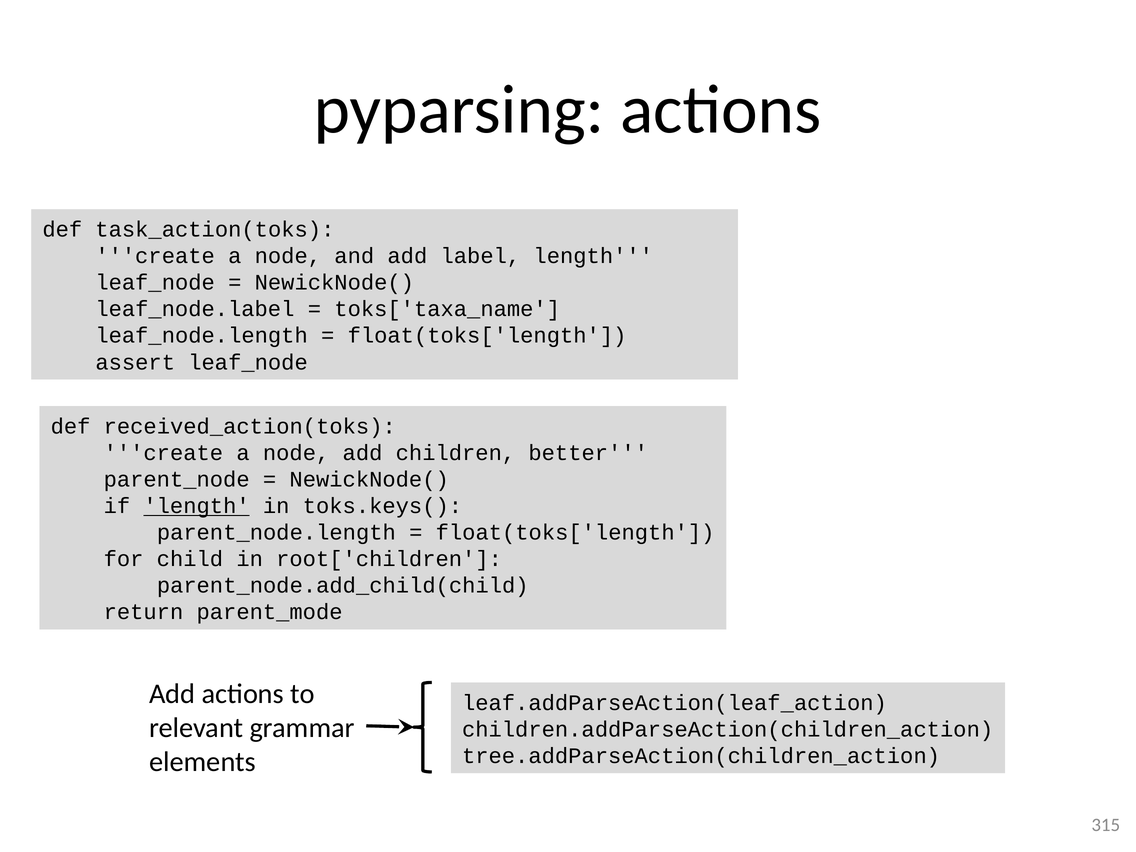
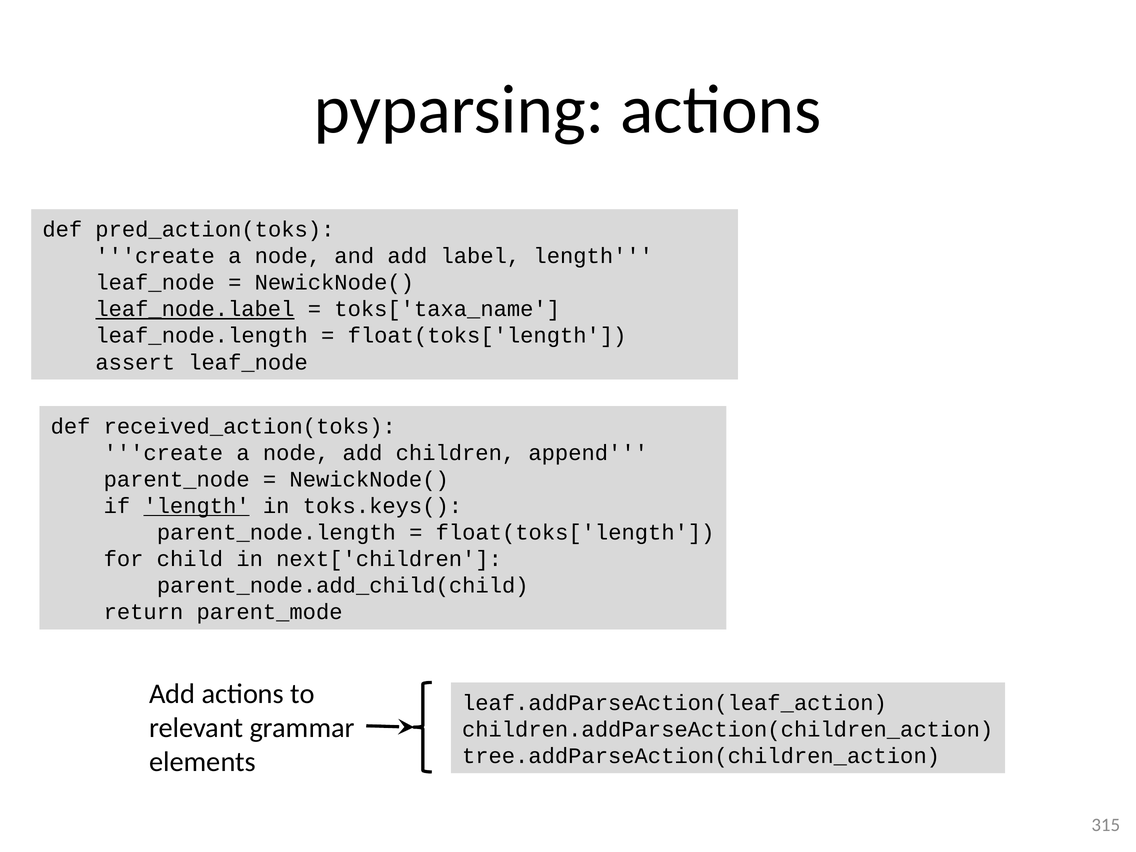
task_action(toks: task_action(toks -> pred_action(toks (215, 230)
leaf_node.label underline: none -> present (195, 309)
better: better -> append (588, 453)
root['children: root['children -> next['children (389, 559)
